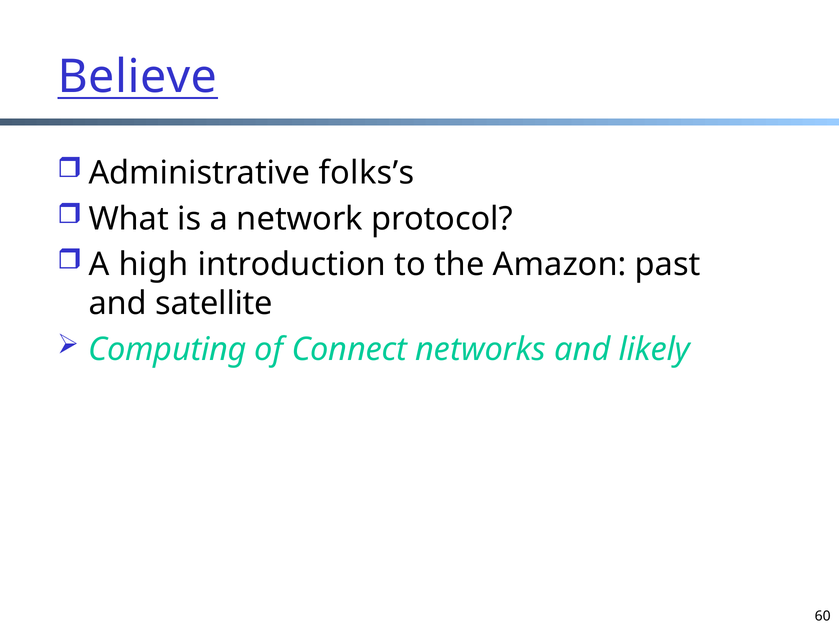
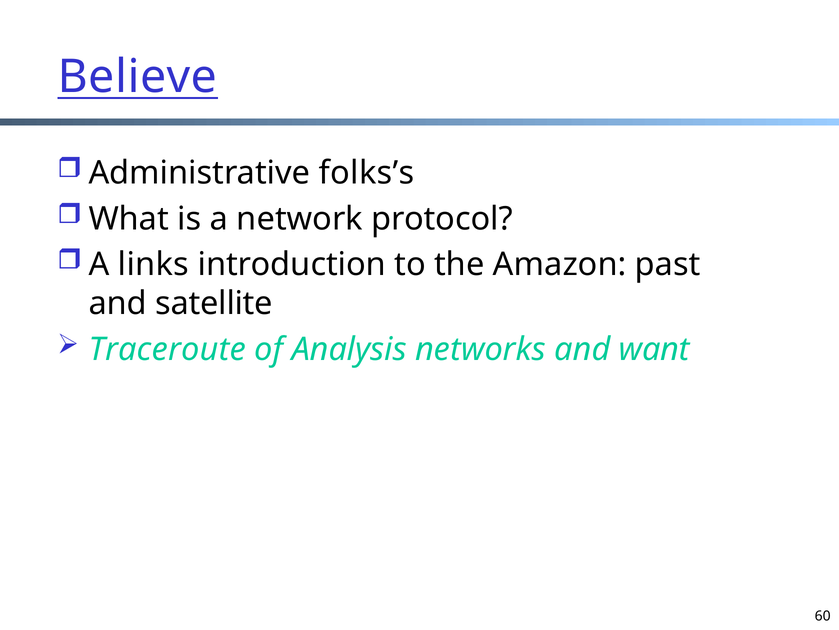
high: high -> links (153, 264)
Computing: Computing -> Traceroute (167, 349)
Connect: Connect -> Analysis (349, 349)
likely: likely -> want (654, 349)
